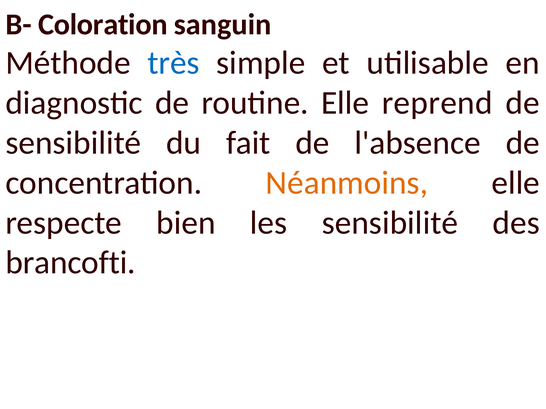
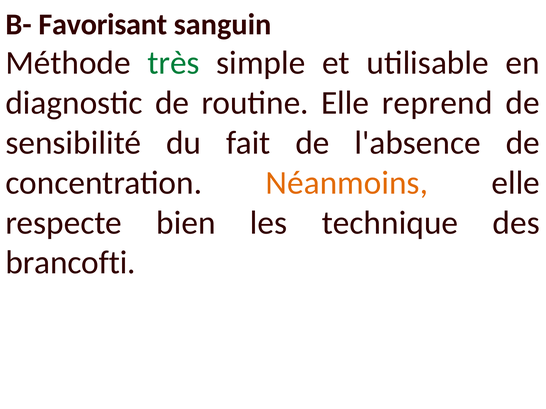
Coloration: Coloration -> Favorisant (103, 24)
très colour: blue -> green (174, 63)
les sensibilité: sensibilité -> technique (390, 223)
